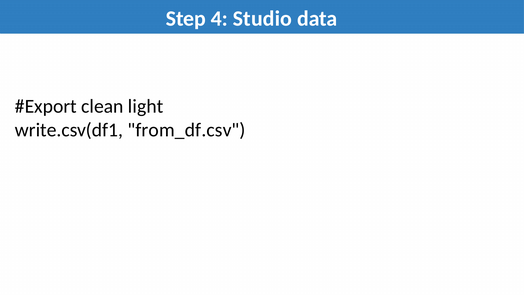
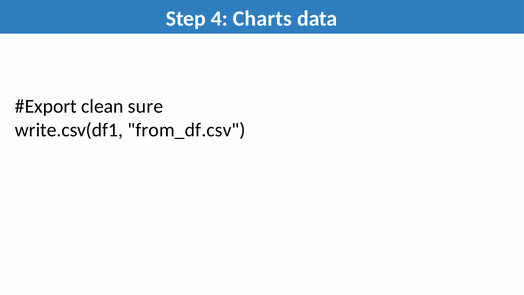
Studio: Studio -> Charts (262, 19)
light: light -> sure (146, 106)
